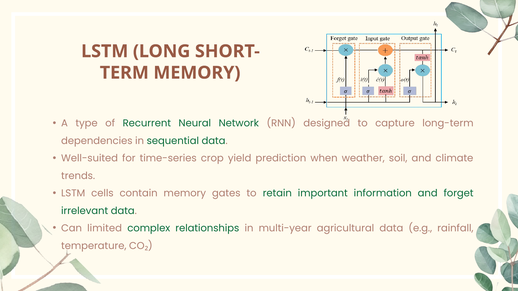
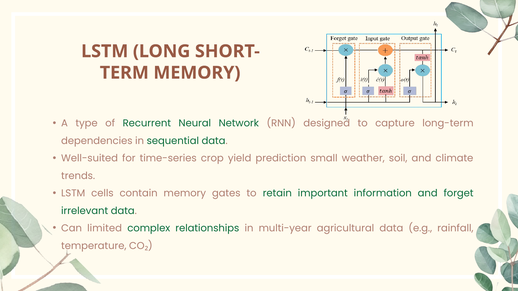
when: when -> small (324, 158)
